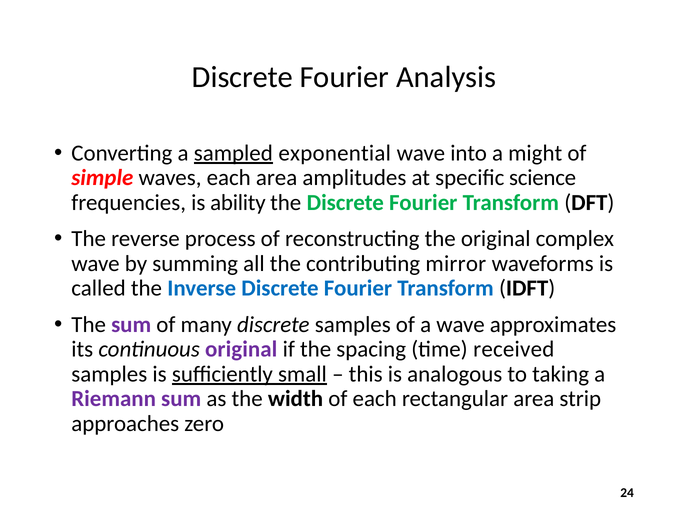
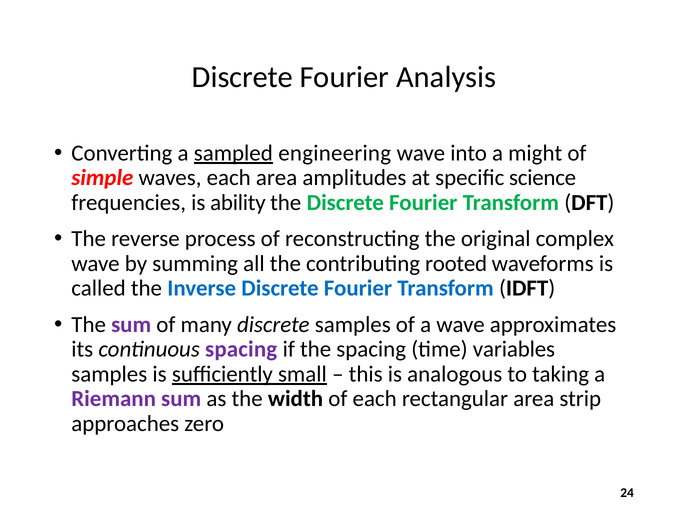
exponential: exponential -> engineering (335, 153)
mirror: mirror -> rooted (456, 264)
continuous original: original -> spacing (241, 349)
received: received -> variables (514, 349)
